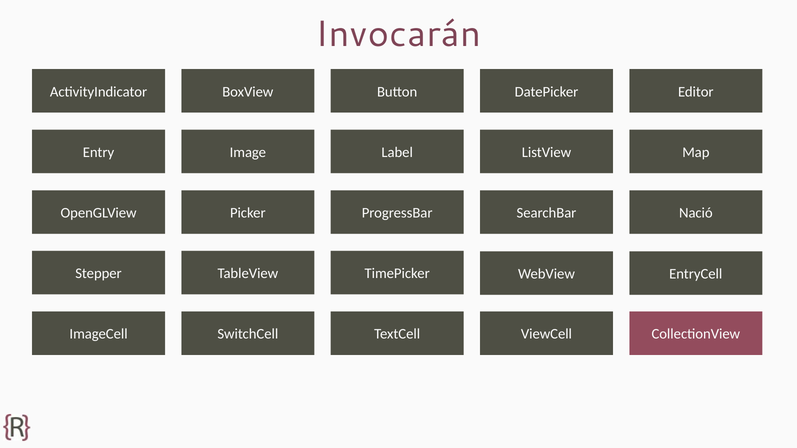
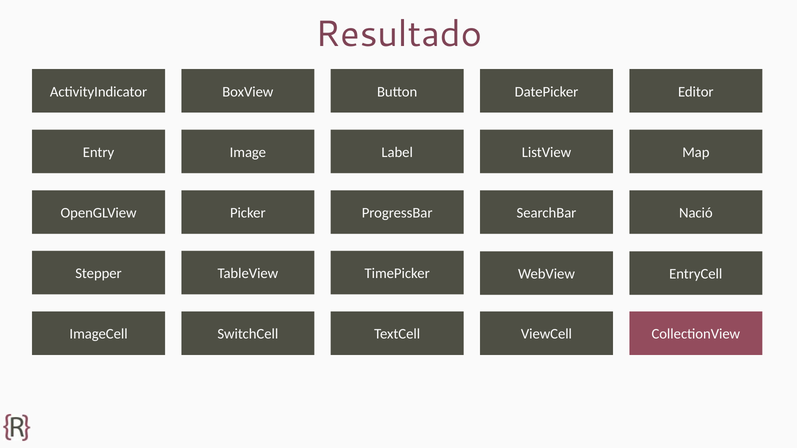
Invocarán: Invocarán -> Resultado (399, 34)
